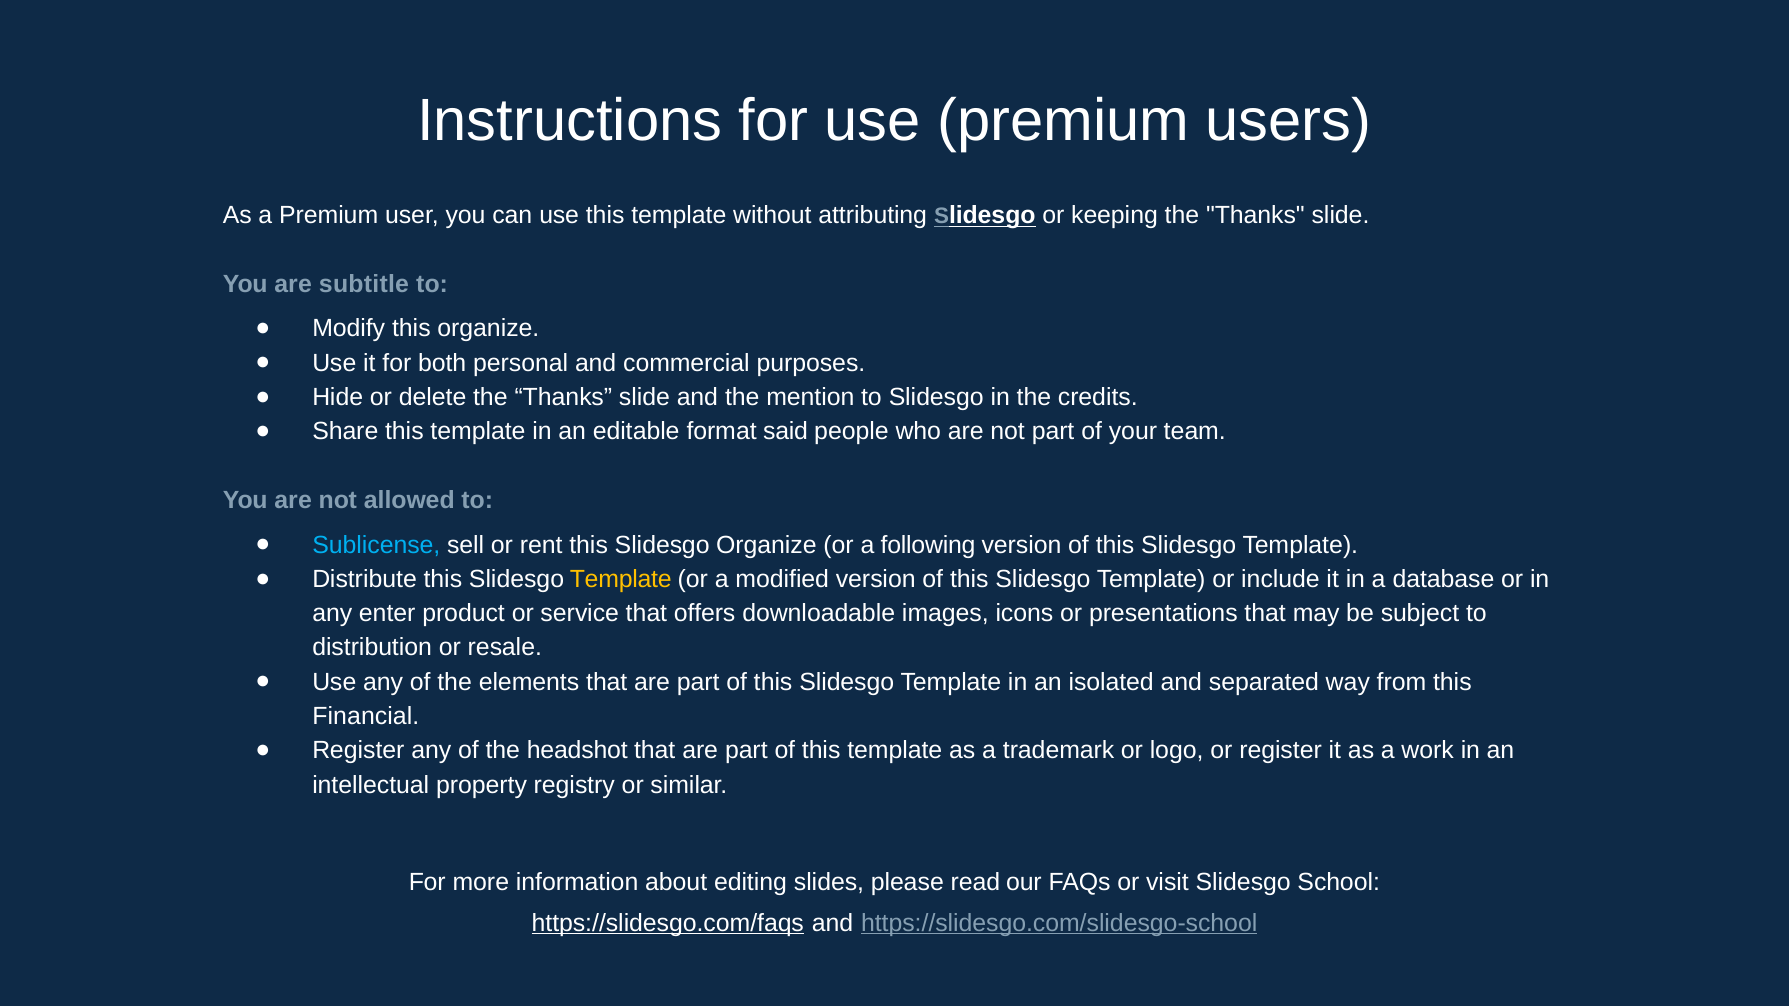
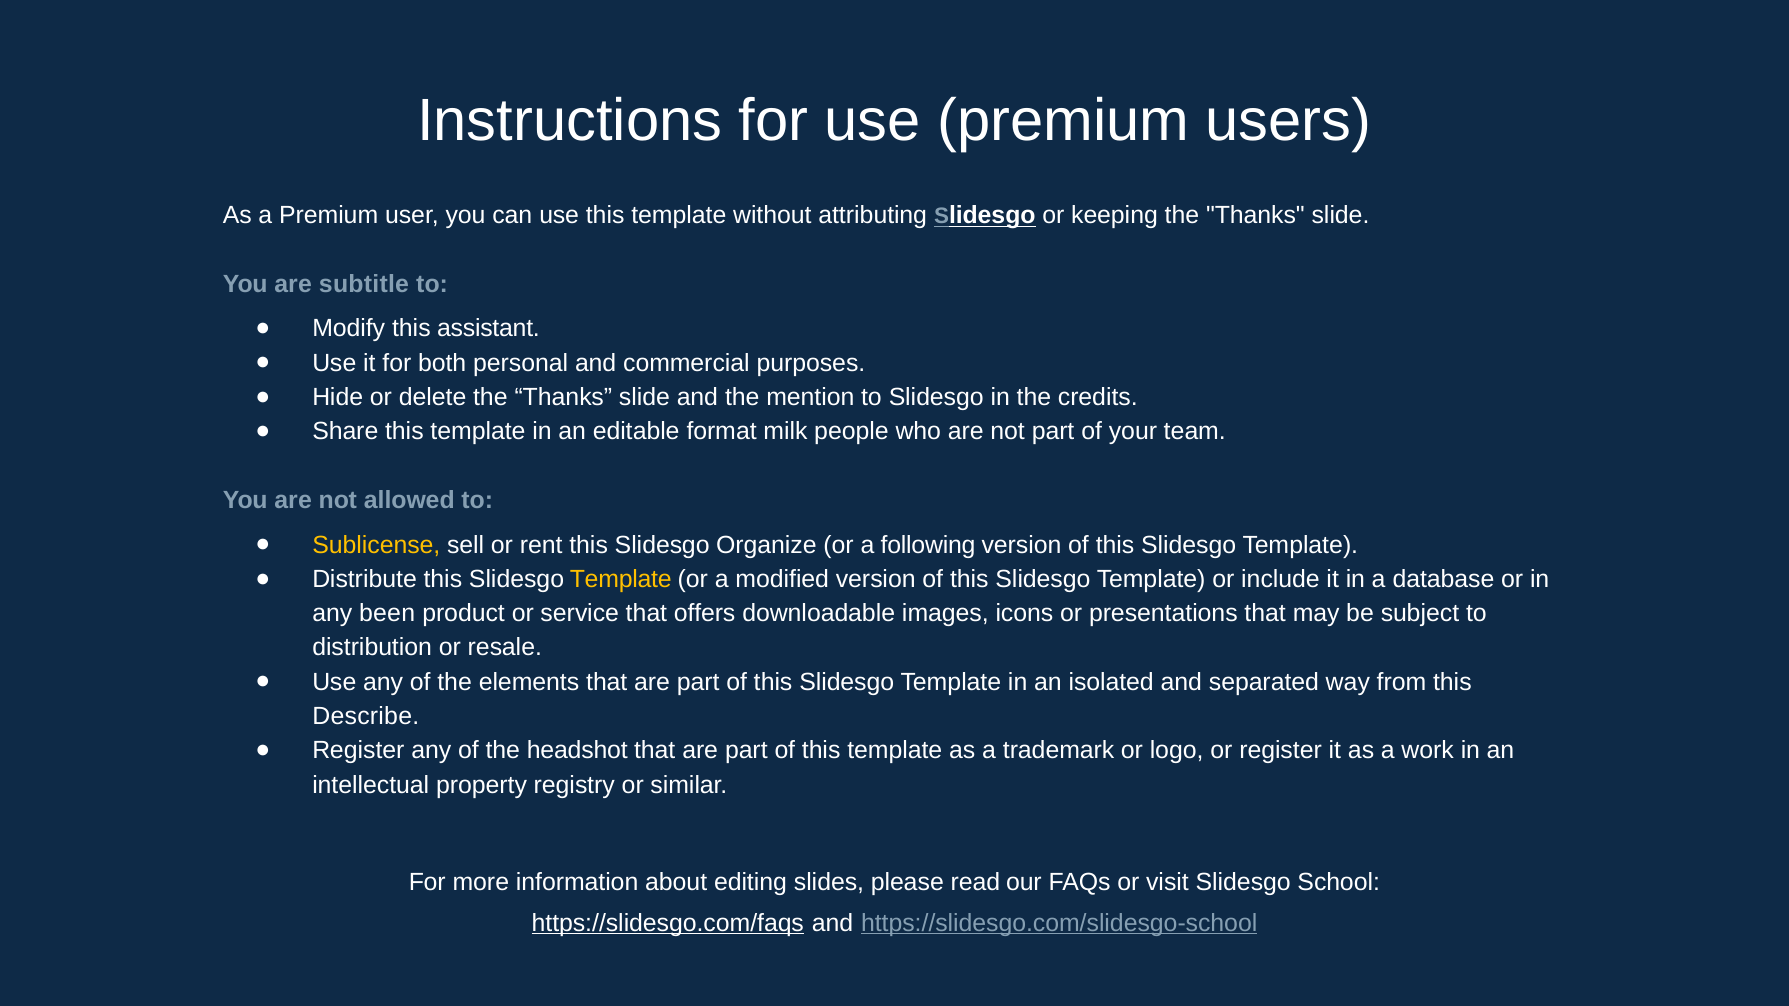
this organize: organize -> assistant (488, 329)
said: said -> milk (786, 432)
Sublicense colour: light blue -> yellow (376, 545)
enter: enter -> been (387, 614)
Financial: Financial -> Describe (366, 717)
